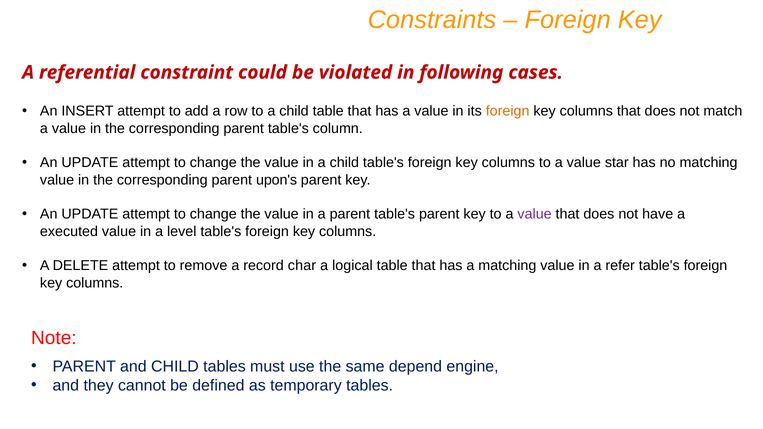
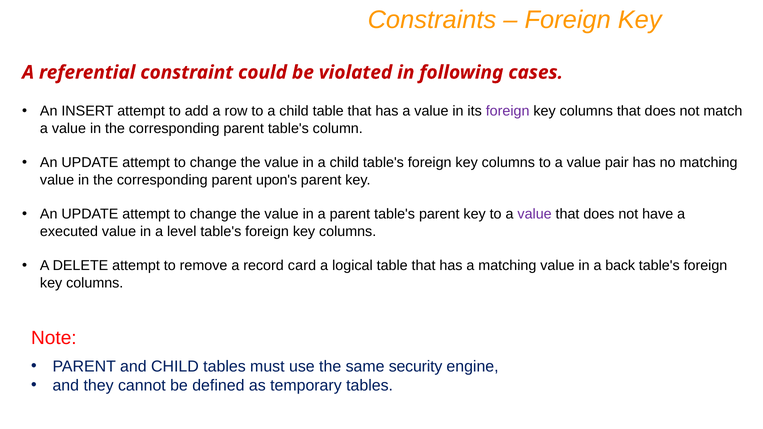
foreign colour: orange -> purple (508, 111)
star: star -> pair (617, 163)
char: char -> card (302, 266)
refer: refer -> back (620, 266)
depend: depend -> security (416, 367)
